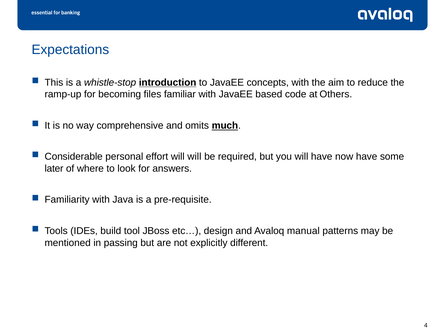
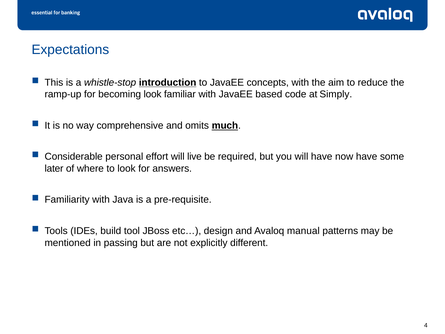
becoming files: files -> look (153, 94)
Others: Others -> Simply (336, 94)
will will: will -> live (194, 157)
